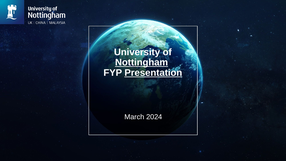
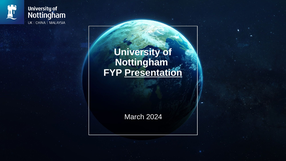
Nottingham underline: present -> none (142, 62)
